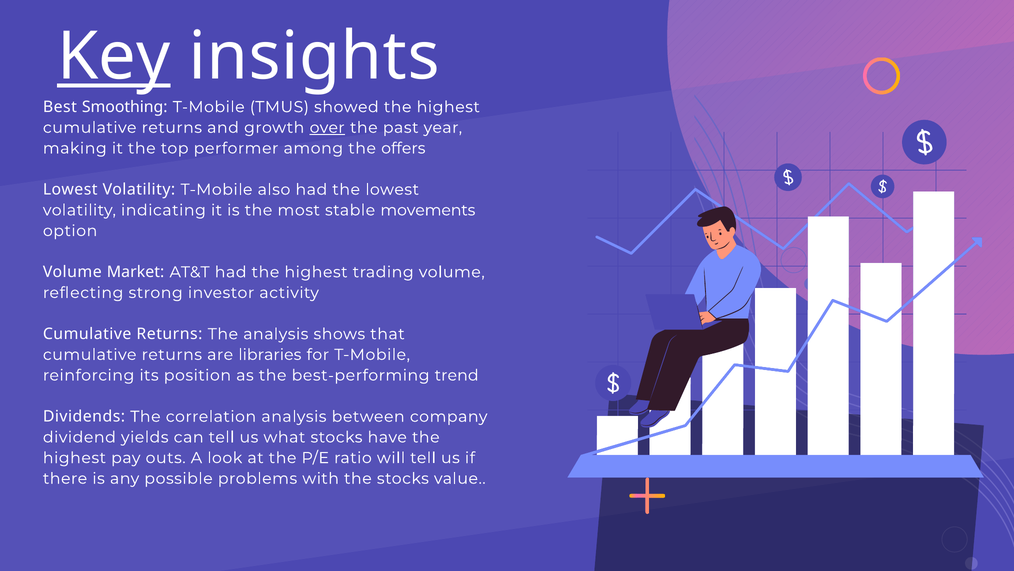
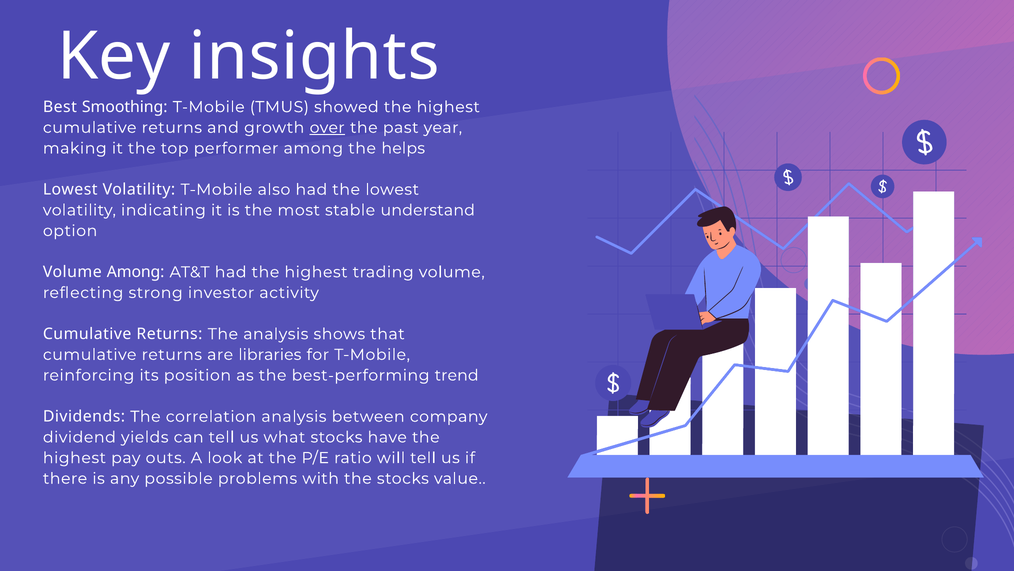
Key underline: present -> none (114, 56)
offers: offers -> helps (403, 148)
movements: movements -> understand (428, 210)
Volume Market: Market -> Among (136, 272)
